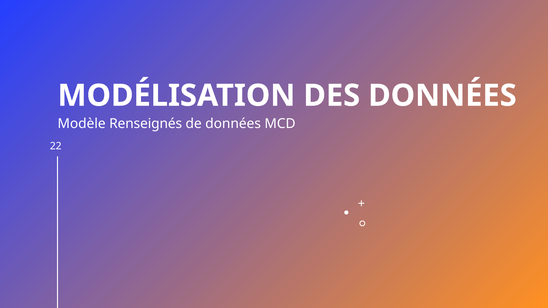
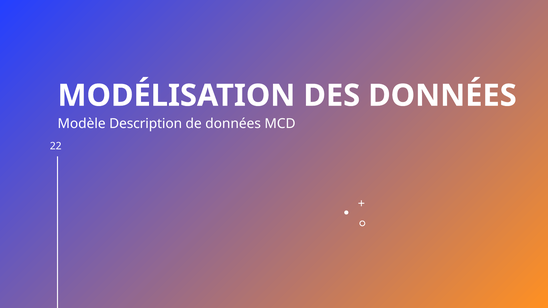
Renseignés: Renseignés -> Description (146, 124)
